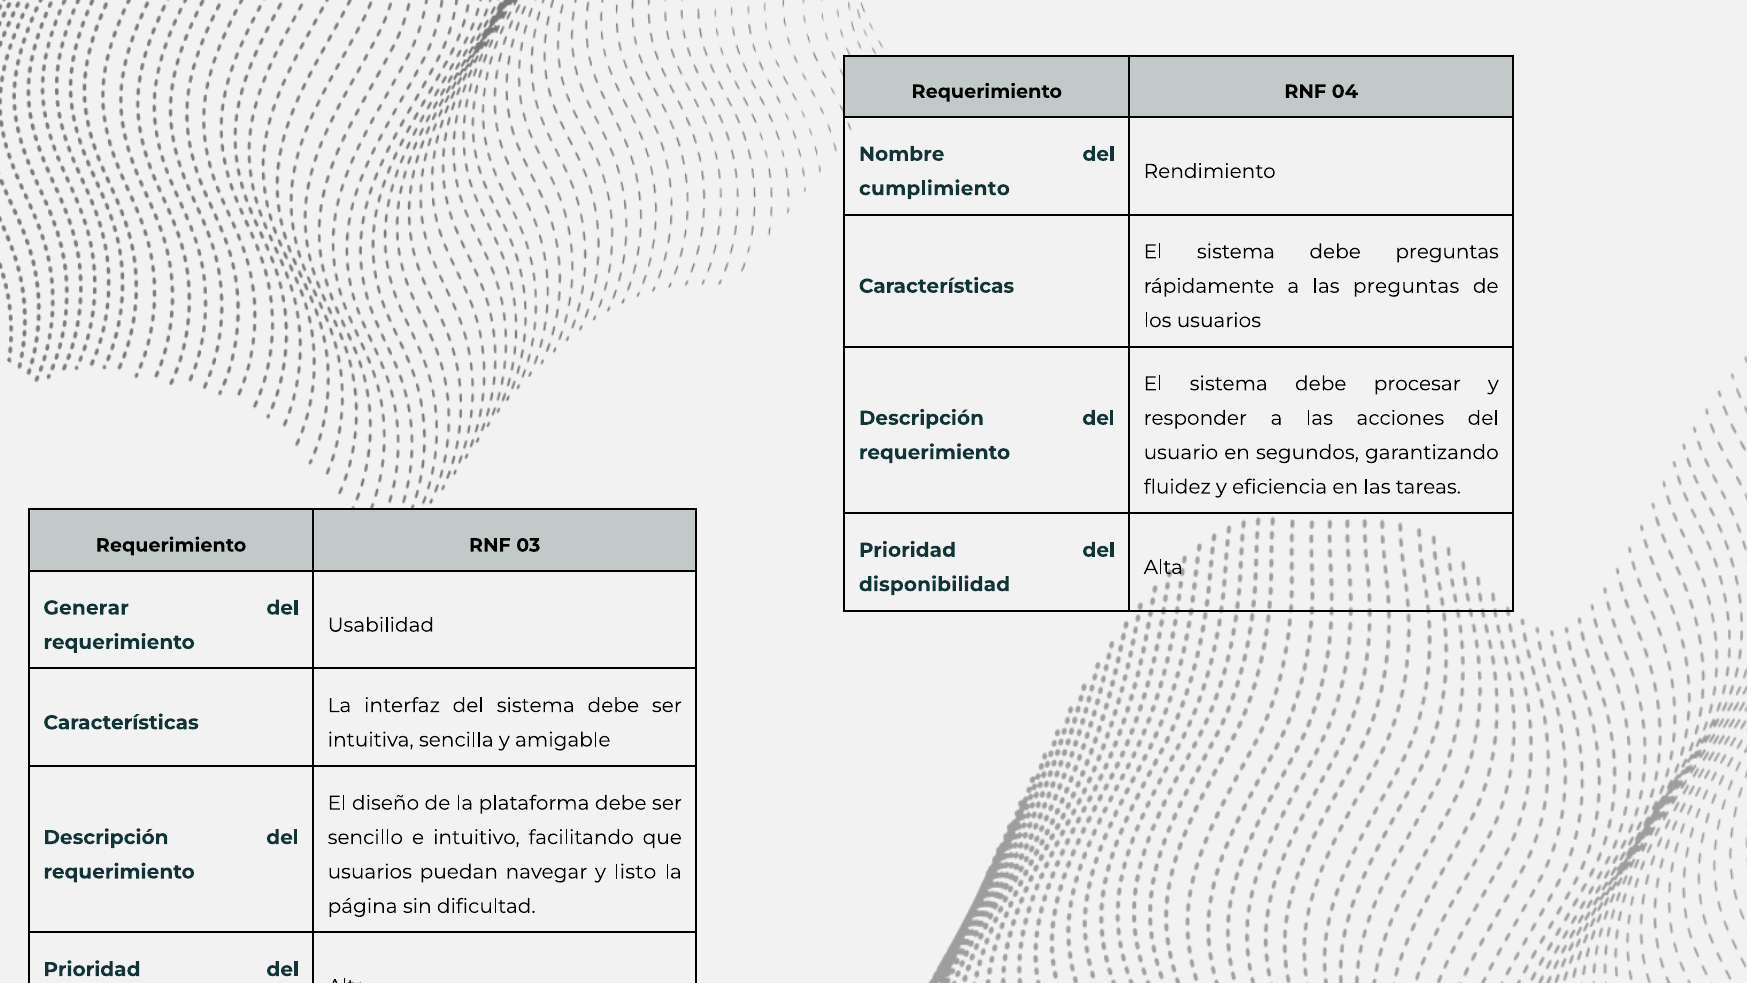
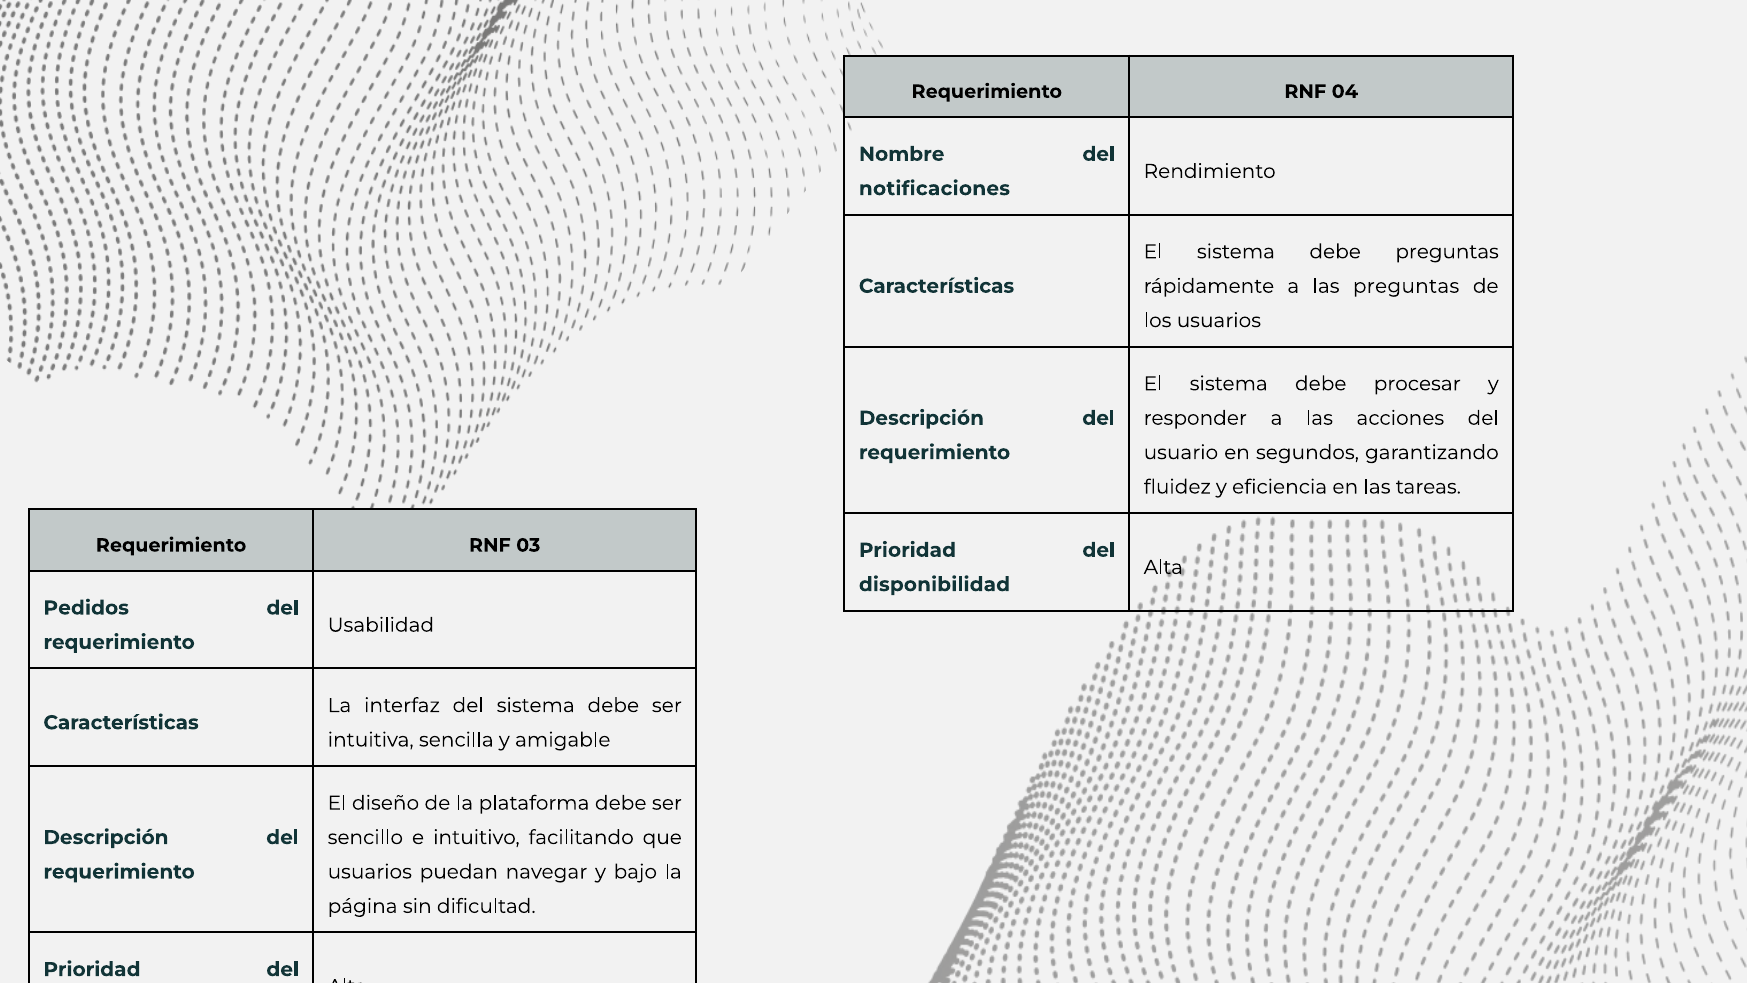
cumplimiento: cumplimiento -> notificaciones (934, 188)
Generar: Generar -> Pedidos (86, 608)
listo: listo -> bajo (635, 872)
